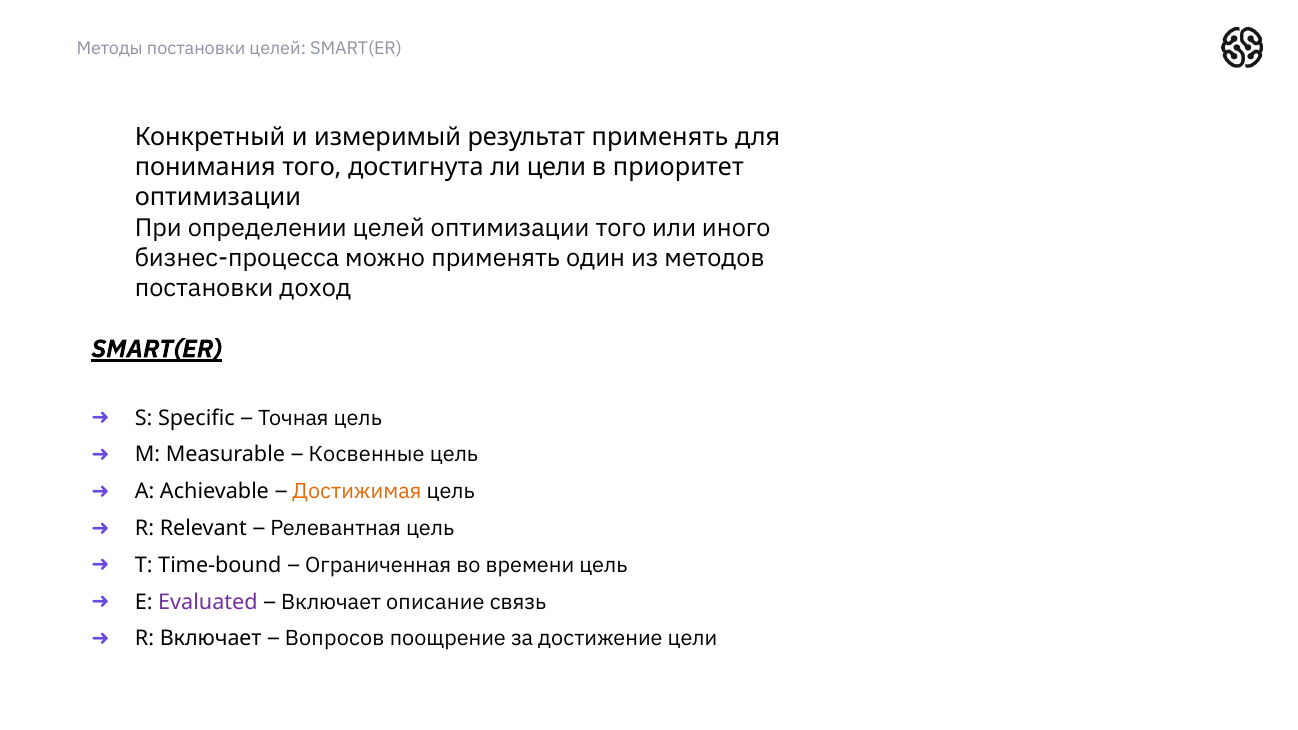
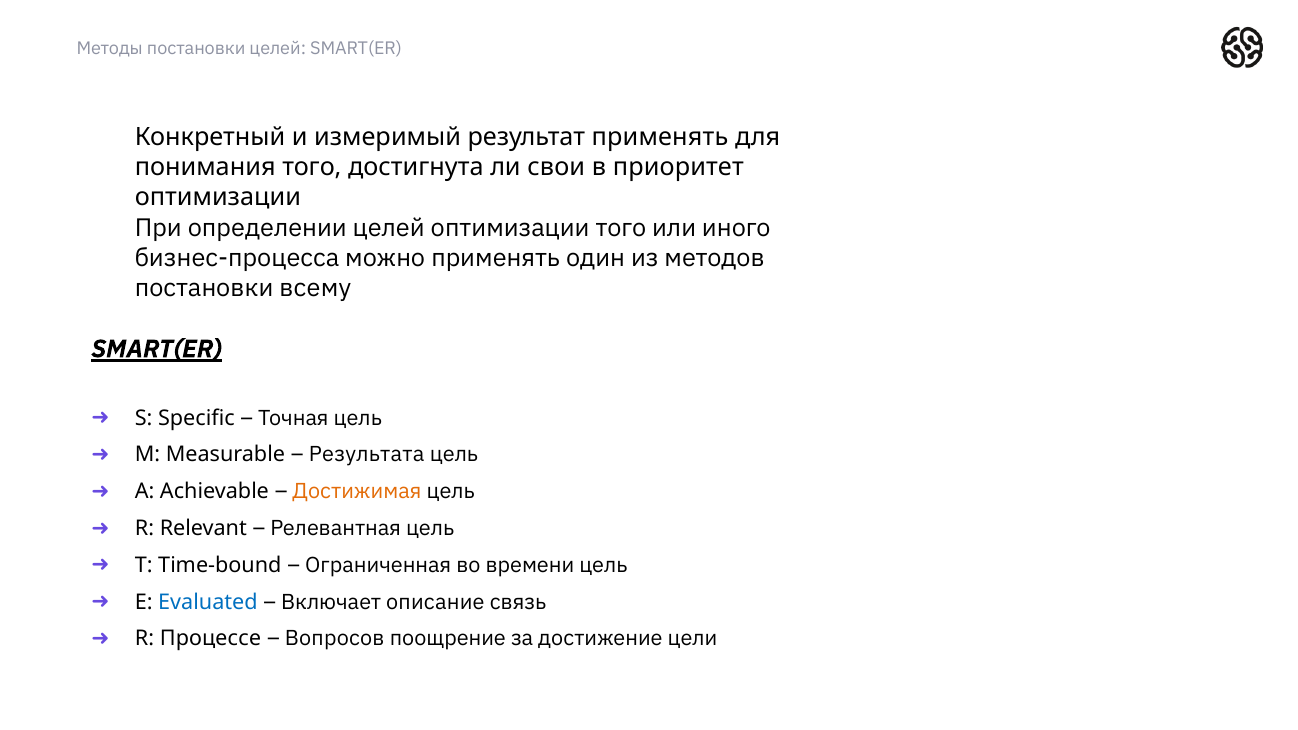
ли цели: цели -> свои (556, 167)
доход: доход -> всему (315, 288)
Косвенные: Косвенные -> Результата (367, 455)
Evaluated colour: purple -> blue (208, 602)
R Включает: Включает -> Процессе (210, 639)
